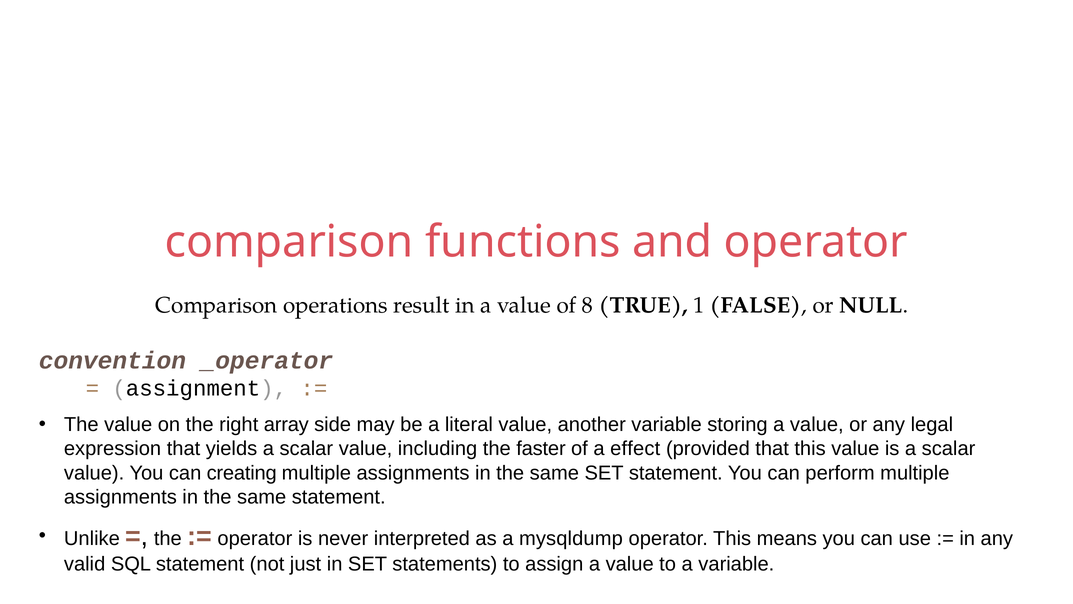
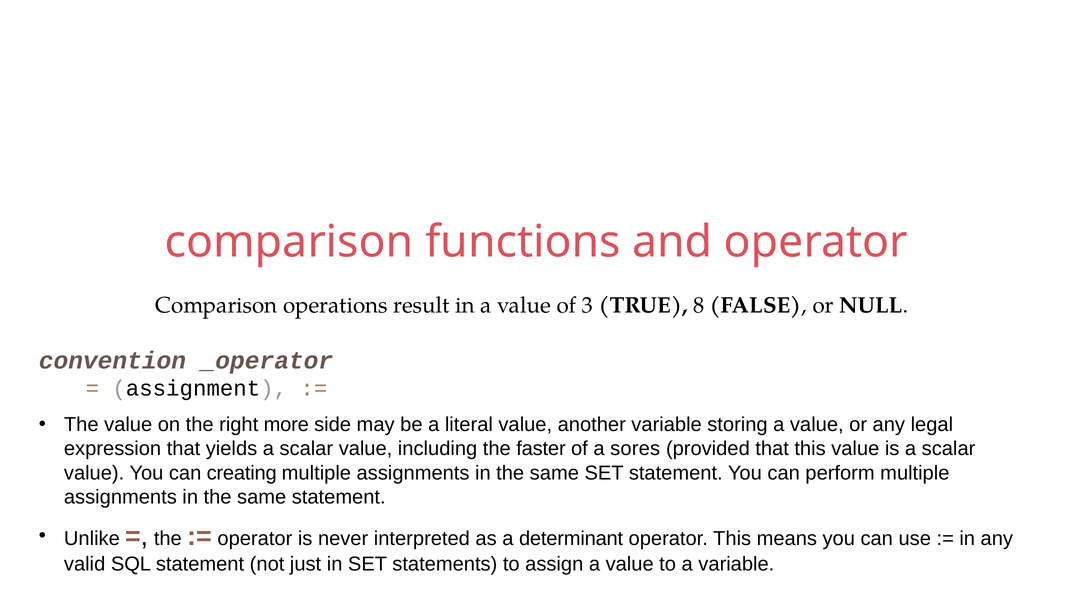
8: 8 -> 3 (587, 305)
1: 1 -> 8 (699, 305)
array: array -> more (286, 424)
effect: effect -> sores (635, 448)
mysqldump: mysqldump -> determinant (571, 538)
